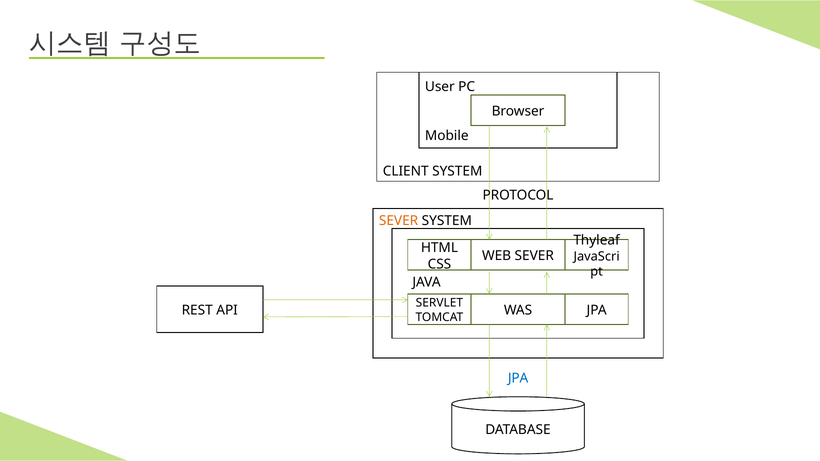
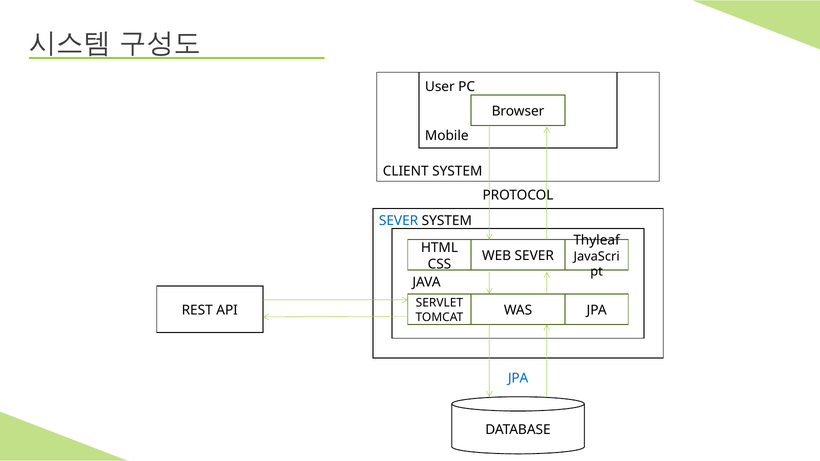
SEVER colour: orange -> blue (399, 221)
